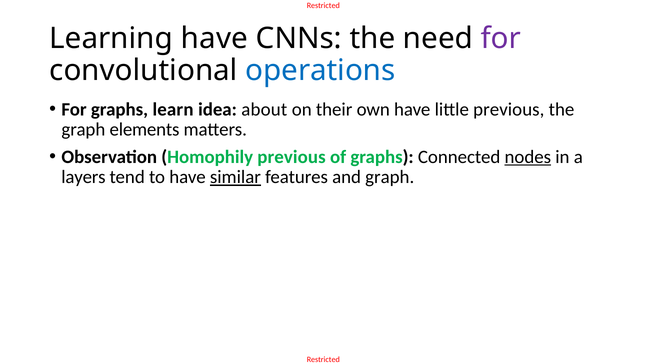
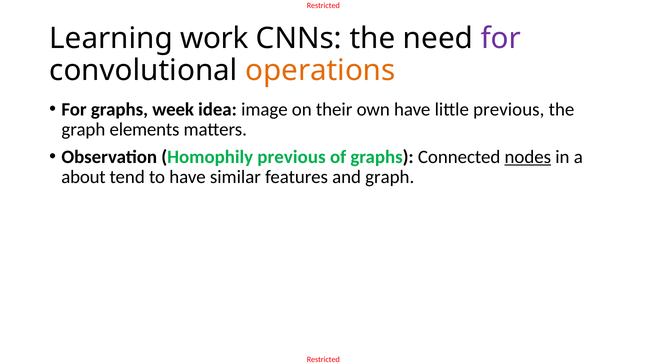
Learning have: have -> work (215, 38)
operations colour: blue -> orange (320, 70)
learn: learn -> week (173, 109)
about: about -> image (264, 109)
layers: layers -> about (83, 177)
similar underline: present -> none (235, 177)
